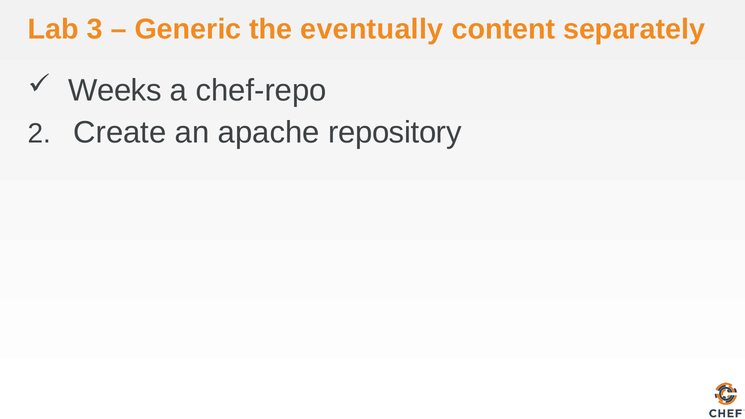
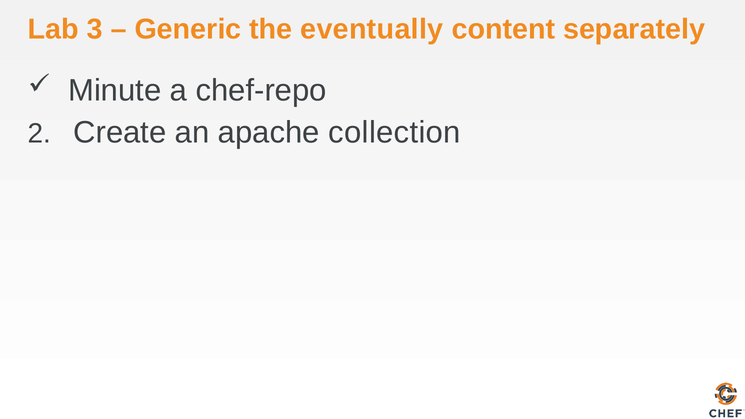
Weeks: Weeks -> Minute (115, 91)
repository: repository -> collection (395, 133)
